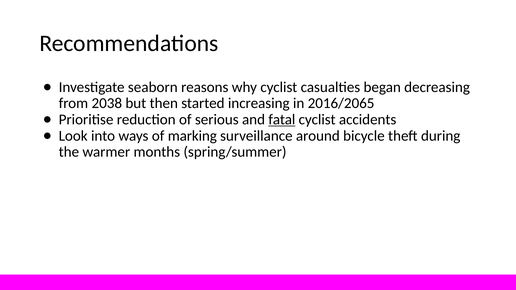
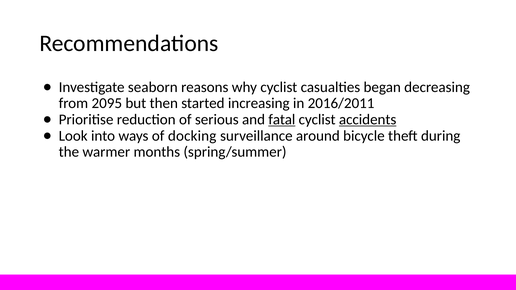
2038: 2038 -> 2095 (107, 103)
2016/2065: 2016/2065 -> 2016/2011 (341, 103)
accidents underline: none -> present (368, 120)
marking: marking -> docking (192, 136)
